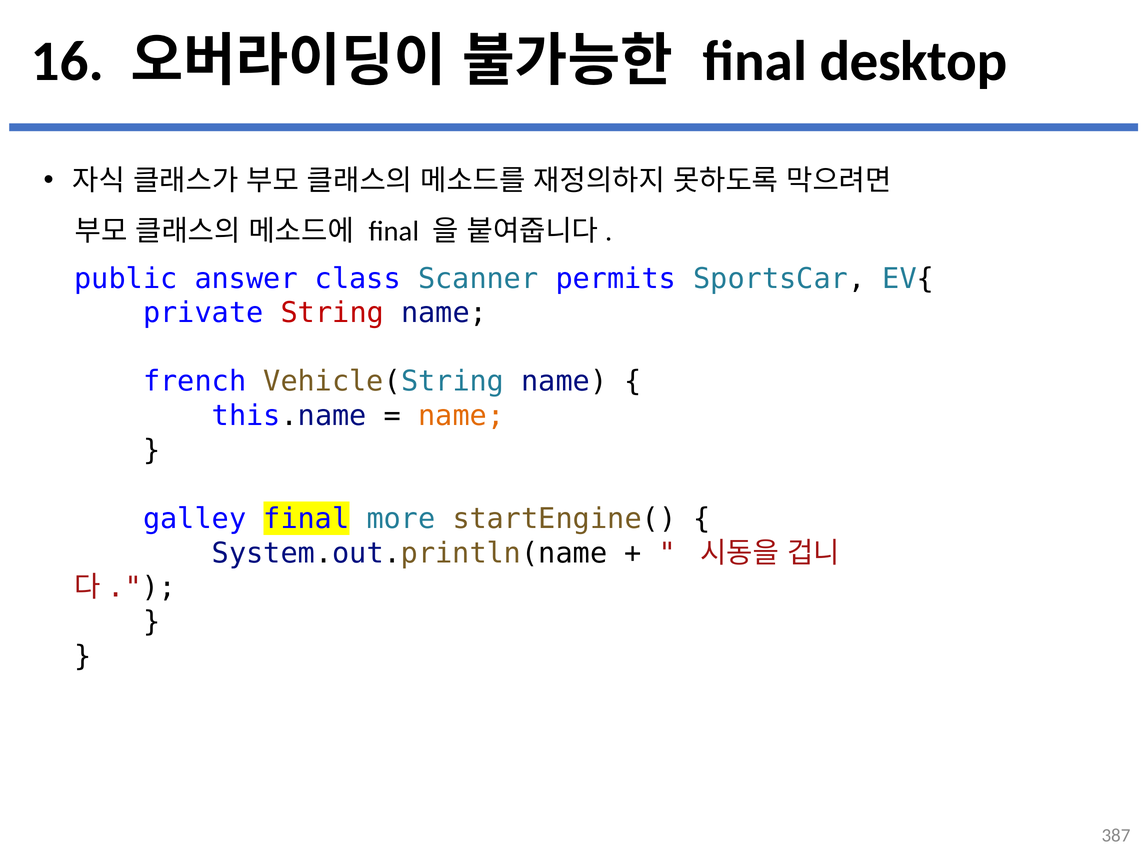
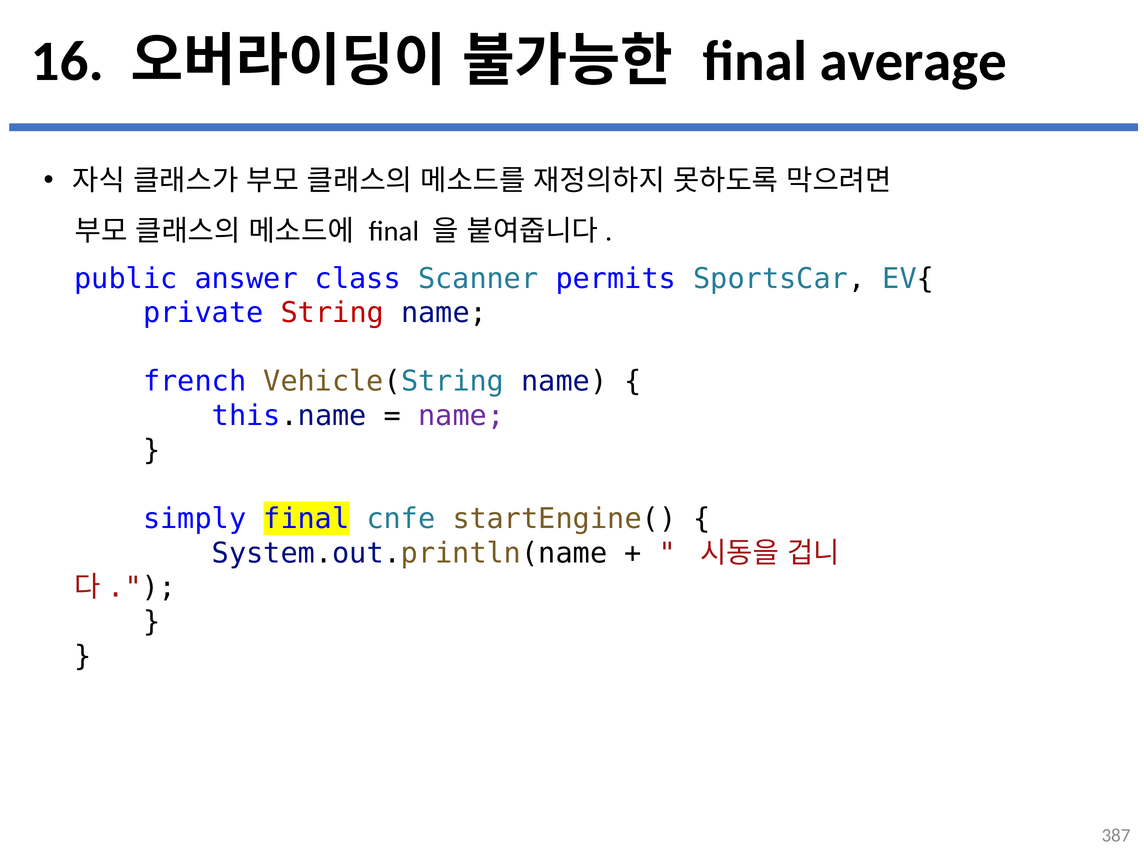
desktop: desktop -> average (913, 61)
name colour: orange -> purple (461, 416)
galley: galley -> simply (195, 519)
more: more -> cnfe (401, 519)
